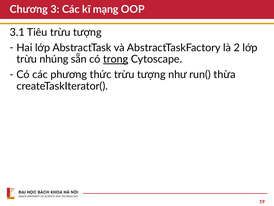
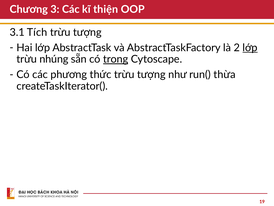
mạng: mạng -> thiện (106, 9)
Tiêu: Tiêu -> Tích (37, 32)
lớp underline: none -> present (250, 48)
